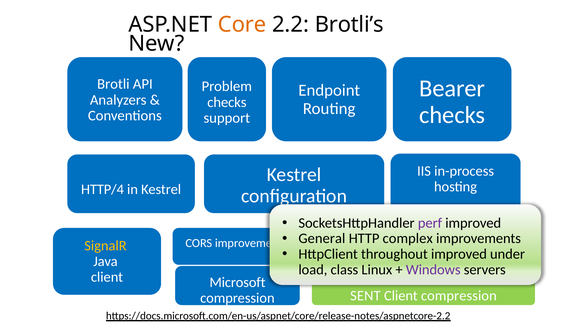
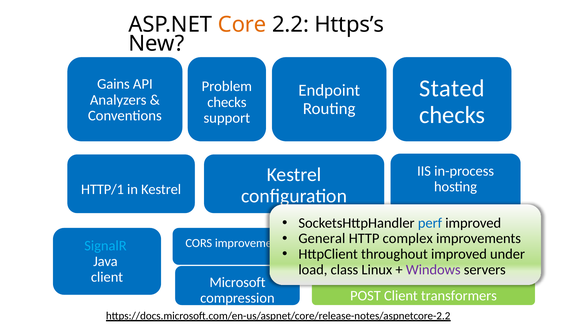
Brotli’s: Brotli’s -> Https’s (349, 25)
Brotli: Brotli -> Gains (113, 84)
Bearer: Bearer -> Stated (452, 88)
HTTP/4: HTTP/4 -> HTTP/1 (102, 189)
perf colour: purple -> blue (430, 223)
SignalR colour: yellow -> light blue (105, 246)
SENT: SENT -> POST (365, 295)
Client compression: compression -> transformers (459, 295)
